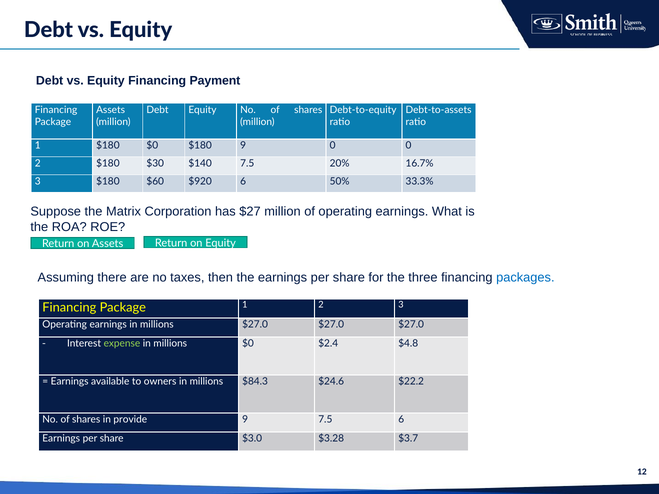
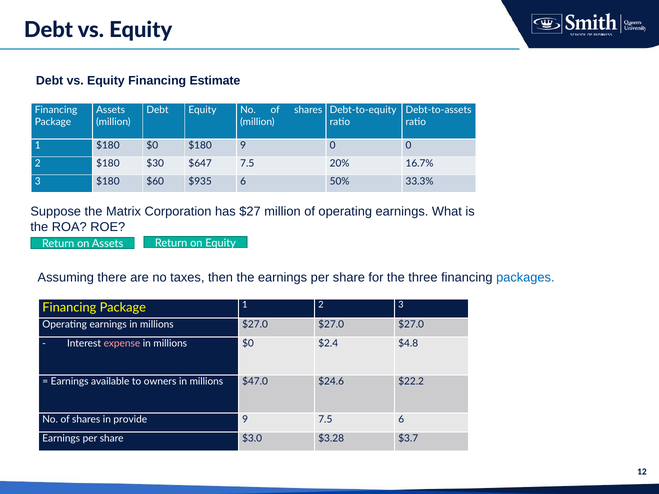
Payment: Payment -> Estimate (215, 81)
$140: $140 -> $647 (200, 164)
$920: $920 -> $935 (200, 181)
expense colour: light green -> pink (122, 344)
$84.3: $84.3 -> $47.0 (255, 382)
